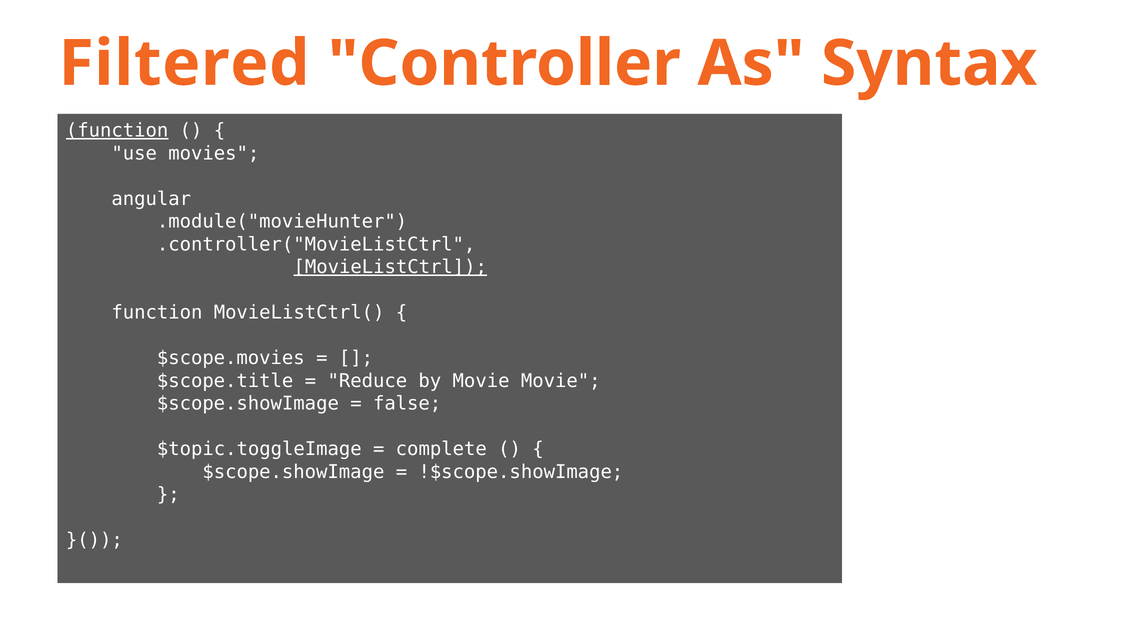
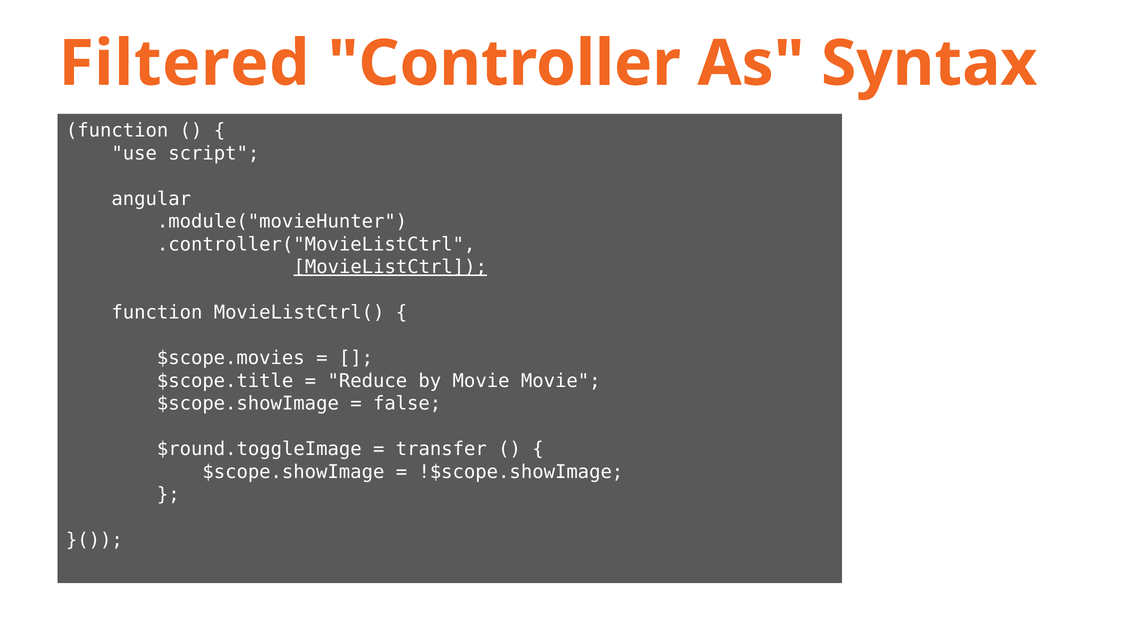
function underline: present -> none (117, 131)
movies: movies -> script (214, 153)
$topic.toggleImage: $topic.toggleImage -> $round.toggleImage (259, 449)
complete: complete -> transfer (441, 449)
